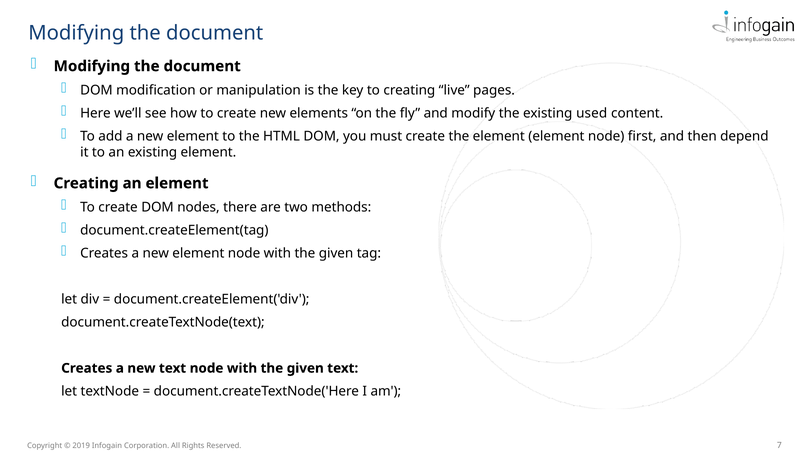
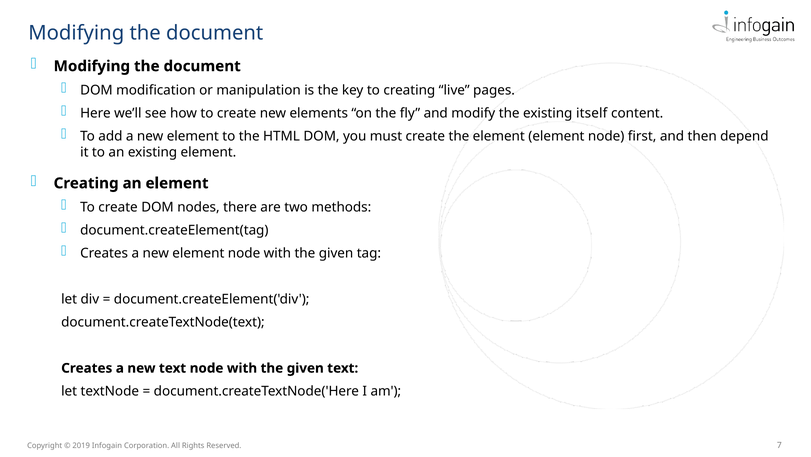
used: used -> itself (592, 113)
